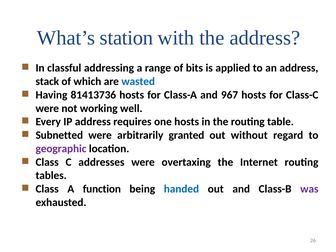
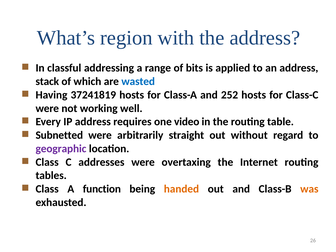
station: station -> region (126, 38)
81413736: 81413736 -> 37241819 (93, 95)
967: 967 -> 252 (230, 95)
one hosts: hosts -> video (187, 122)
granted: granted -> straight (186, 135)
handed colour: blue -> orange (181, 189)
was colour: purple -> orange (309, 189)
